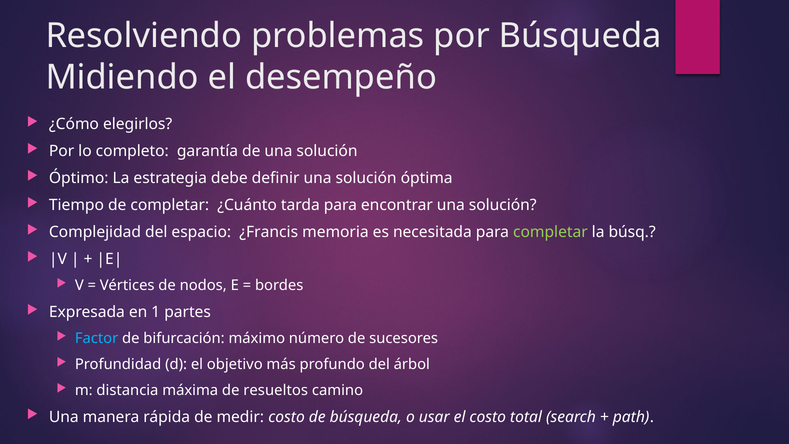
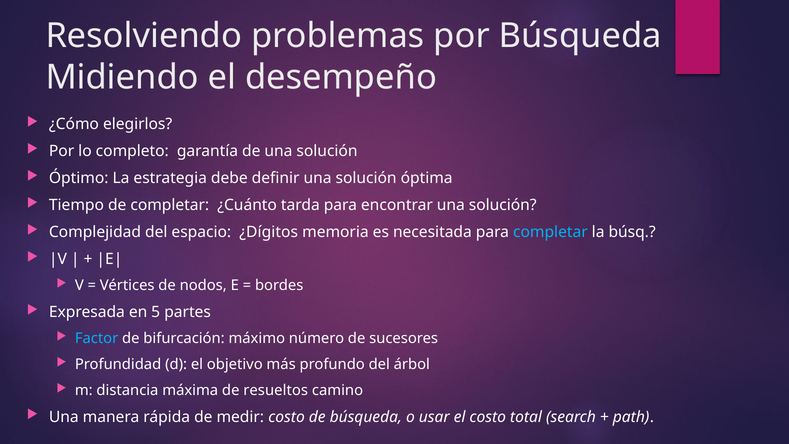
¿Francis: ¿Francis -> ¿Dígitos (269, 232)
completar colour: light green -> light blue (550, 232)
1: 1 -> 5 (156, 312)
